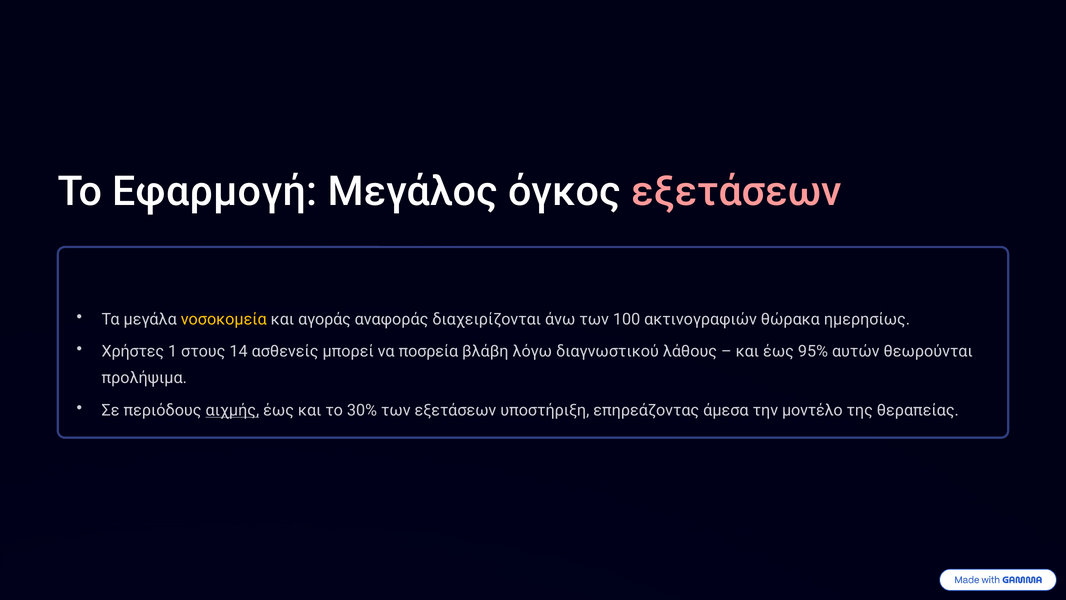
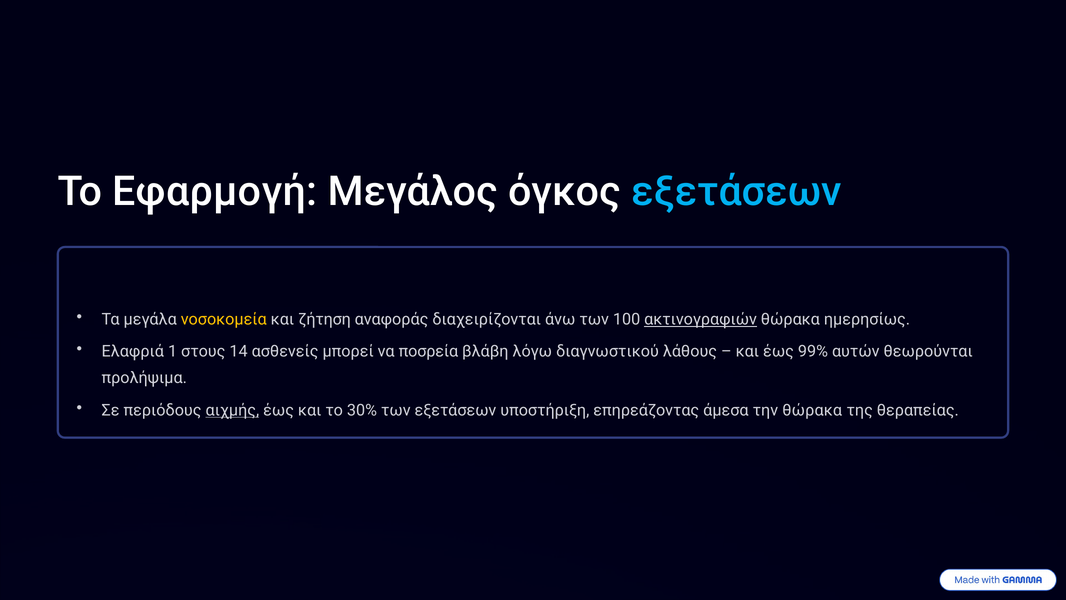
εξετάσεων colour: pink -> light blue (737, 192)
αγοράς: αγοράς -> ζήτηση (325, 319)
ακτινογραφιών underline: none -> present (701, 319)
Χρήστες: Χρήστες -> Ελαφριά (133, 351)
95%: 95% -> 99% (813, 351)
την μοντέλο: μοντέλο -> θώρακα (812, 410)
